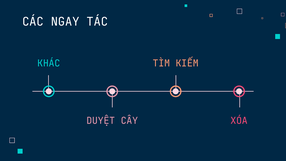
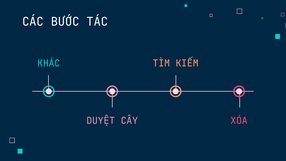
NGAY: NGAY -> BƯỚC (65, 22)
